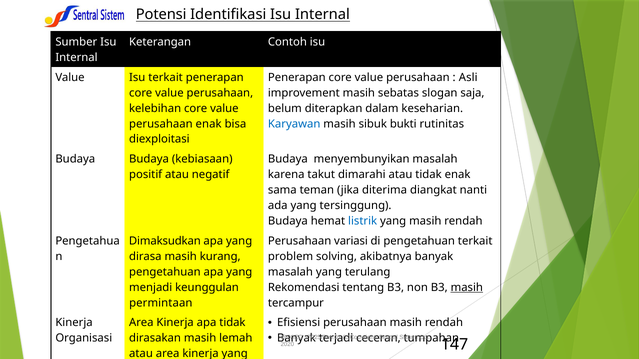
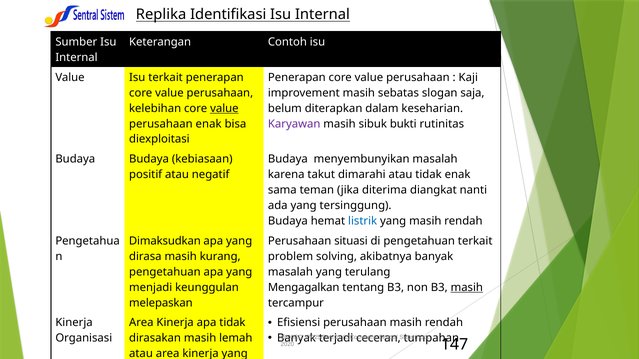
Potensi: Potensi -> Replika (161, 15)
Asli: Asli -> Kaji (468, 77)
value underline: none -> present (224, 108)
Karyawan colour: blue -> purple (294, 124)
variasi: variasi -> situasi (351, 241)
Rekomendasi: Rekomendasi -> Mengagalkan (304, 288)
permintaan: permintaan -> melepaskan (161, 303)
